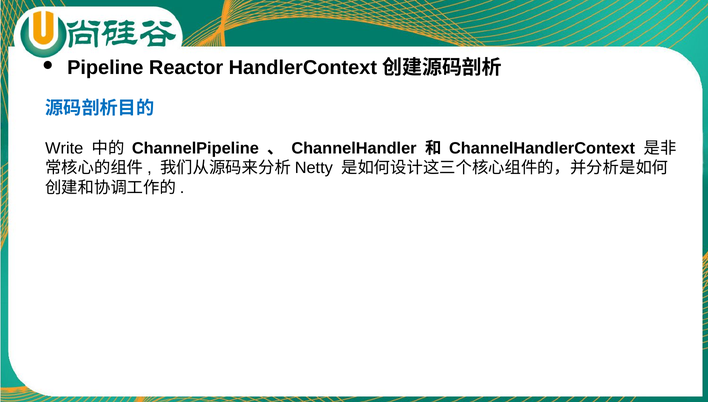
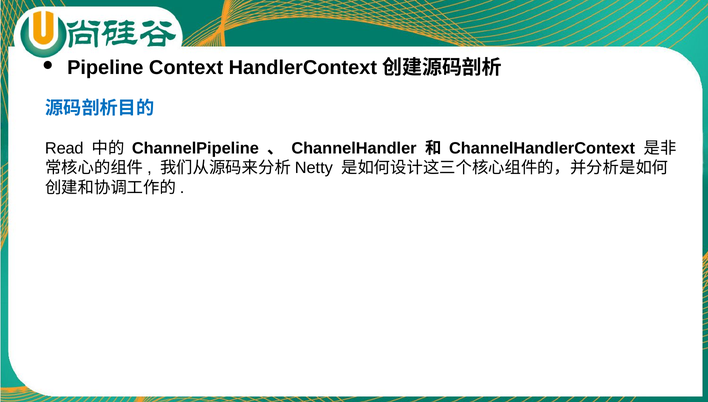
Reactor: Reactor -> Context (186, 68)
Write: Write -> Read (64, 148)
